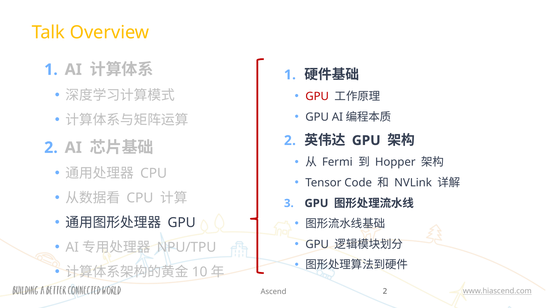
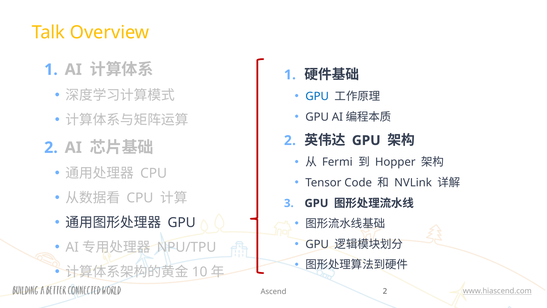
GPU colour: red -> blue (317, 96)
